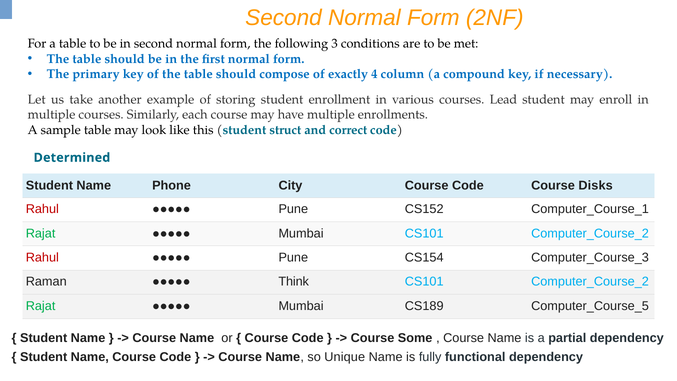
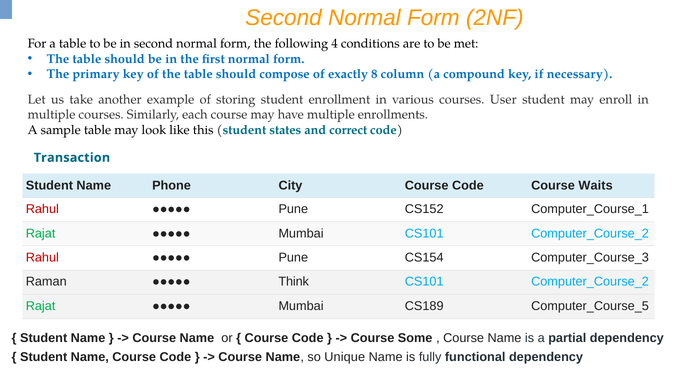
3: 3 -> 4 (335, 44)
4: 4 -> 8 (374, 74)
Lead: Lead -> User (503, 99)
struct: struct -> states (285, 130)
Determined: Determined -> Transaction (72, 158)
Disks: Disks -> Waits (596, 186)
